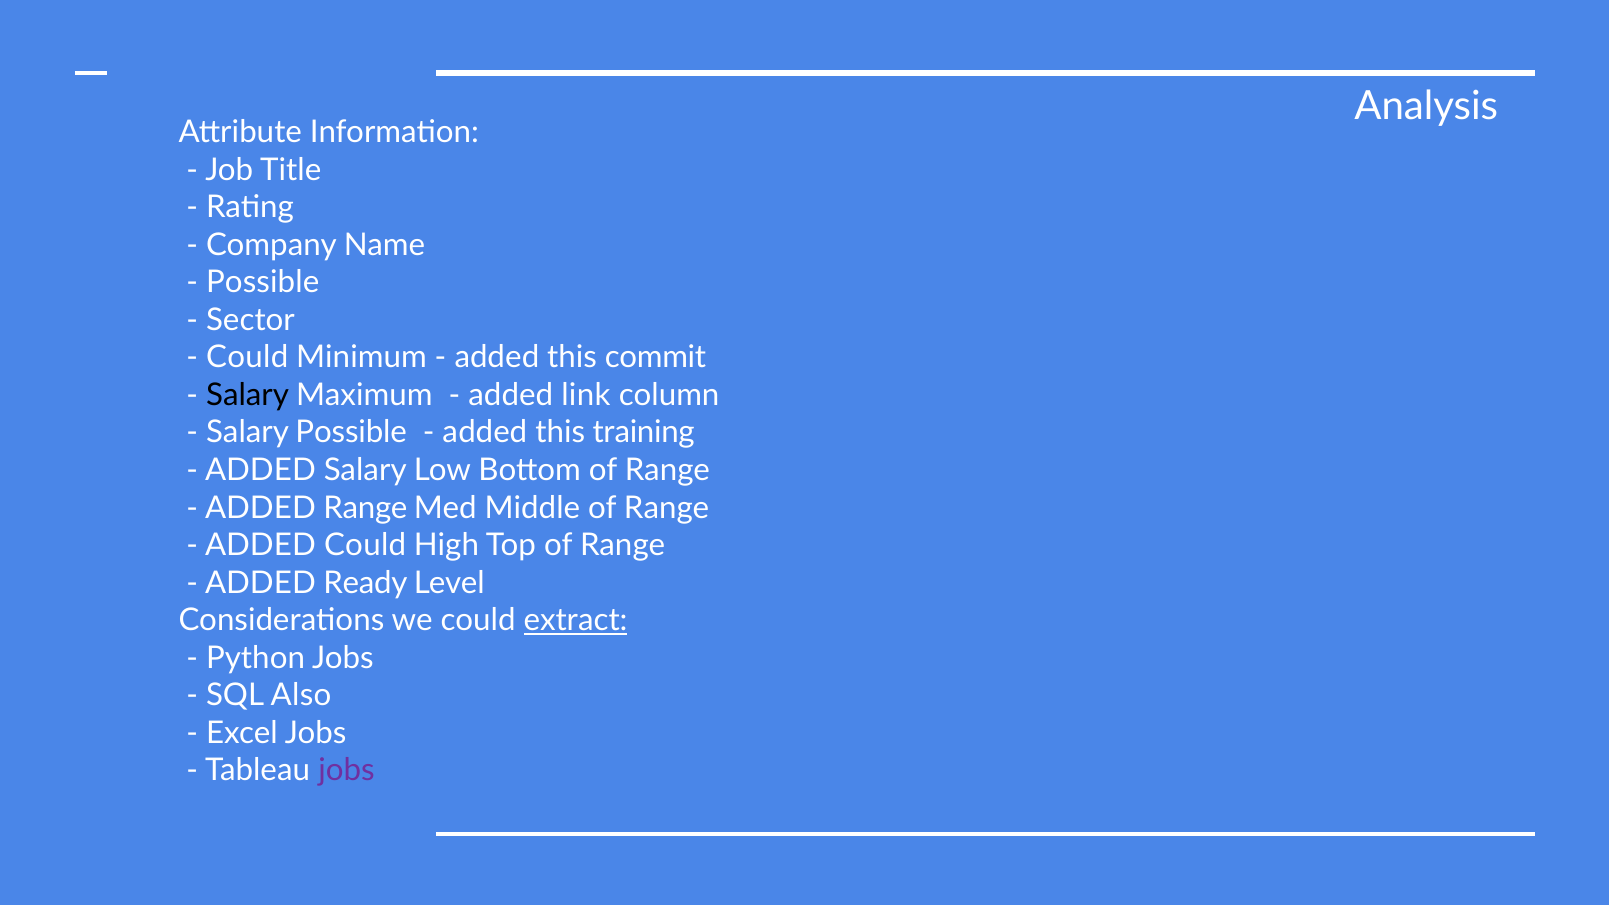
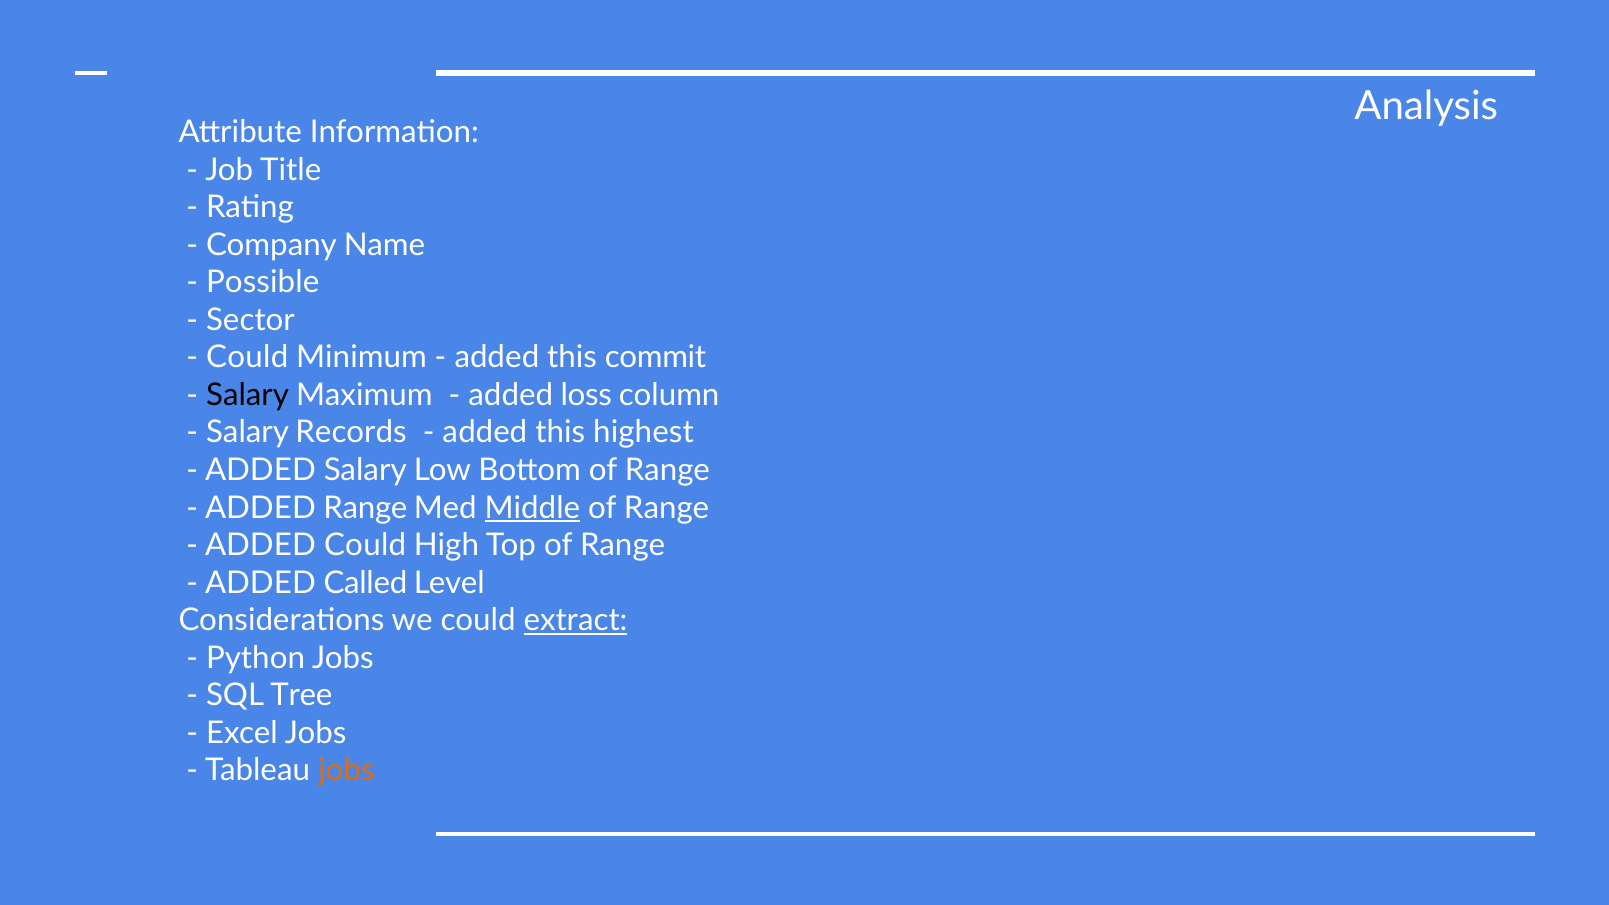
link: link -> loss (586, 395)
Salary Possible: Possible -> Records (351, 433)
training: training -> highest (643, 433)
Middle underline: none -> present (532, 508)
Ready: Ready -> Called (365, 583)
Also: Also -> Tree (301, 696)
jobs colour: purple -> orange (346, 771)
